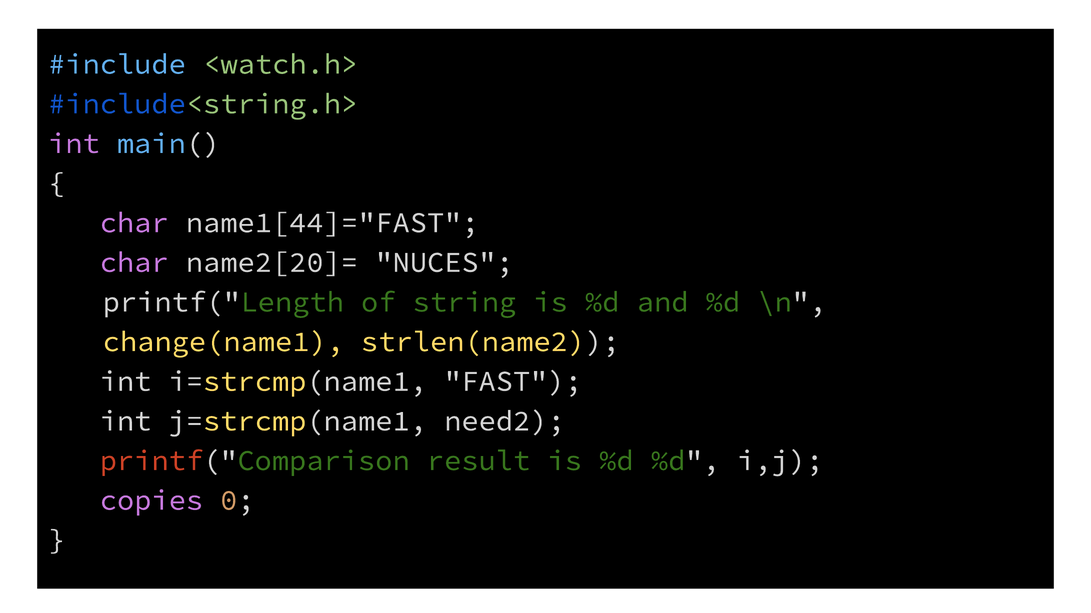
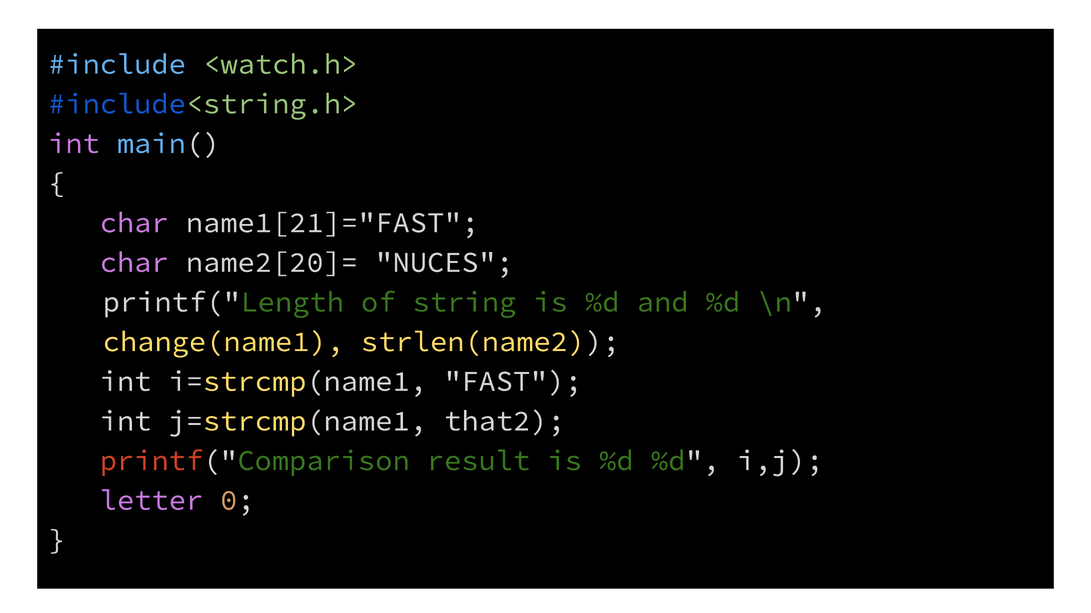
name1[44]="FAST: name1[44]="FAST -> name1[21]="FAST (332, 223)
need2: need2 -> that2 (504, 421)
copies: copies -> letter (151, 501)
